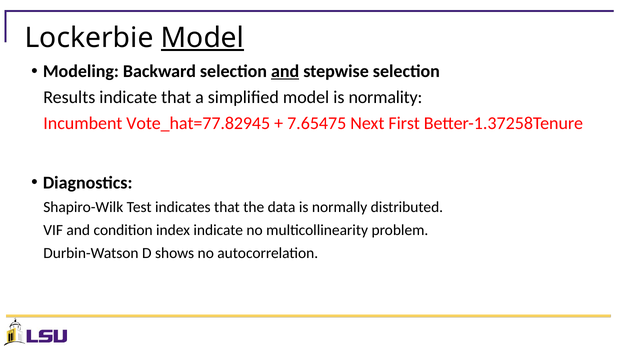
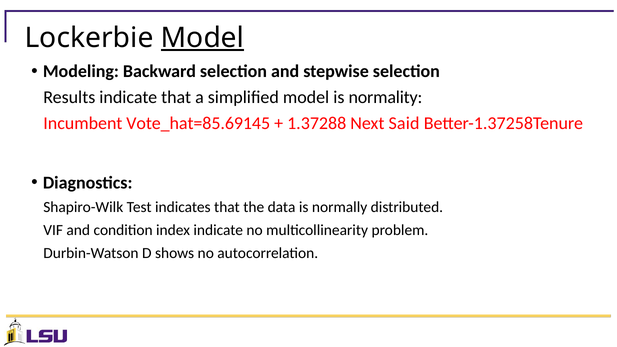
and underline: present -> none (285, 71)
Vote_hat=77.82945: Vote_hat=77.82945 -> Vote_hat=85.69145 (198, 123)
7.65475: 7.65475 -> 1.37288 (317, 123)
First: First -> Said (404, 123)
